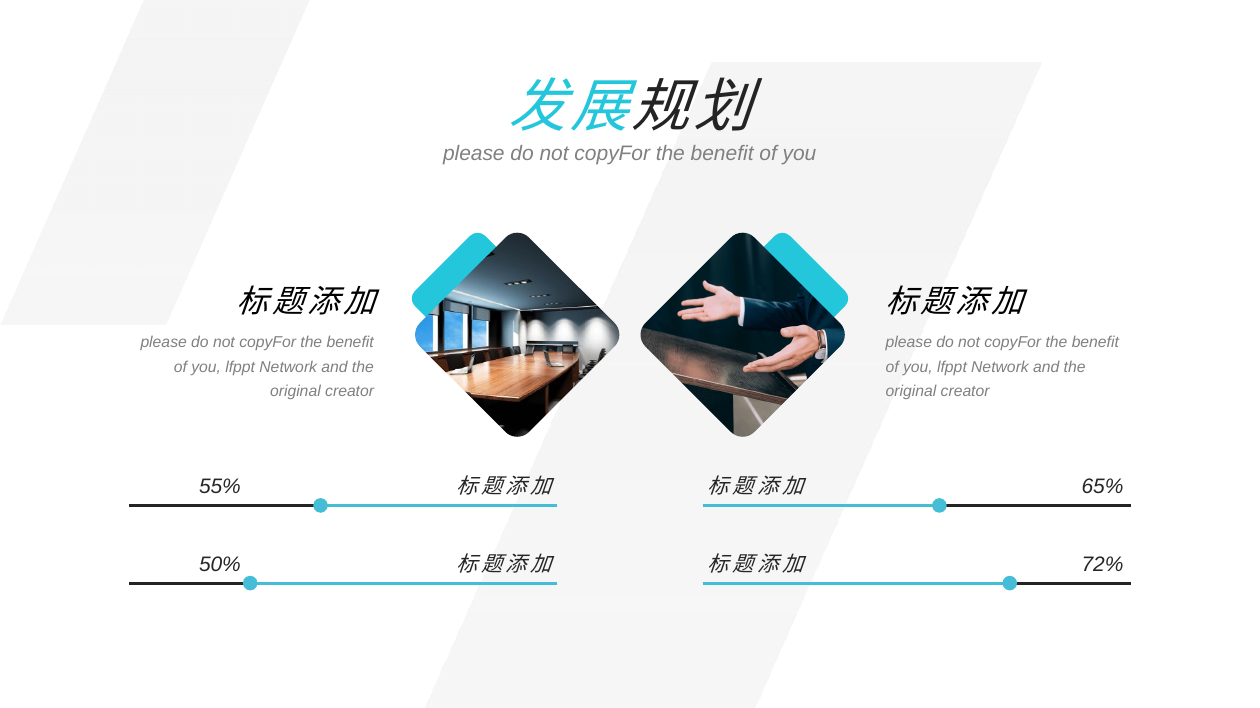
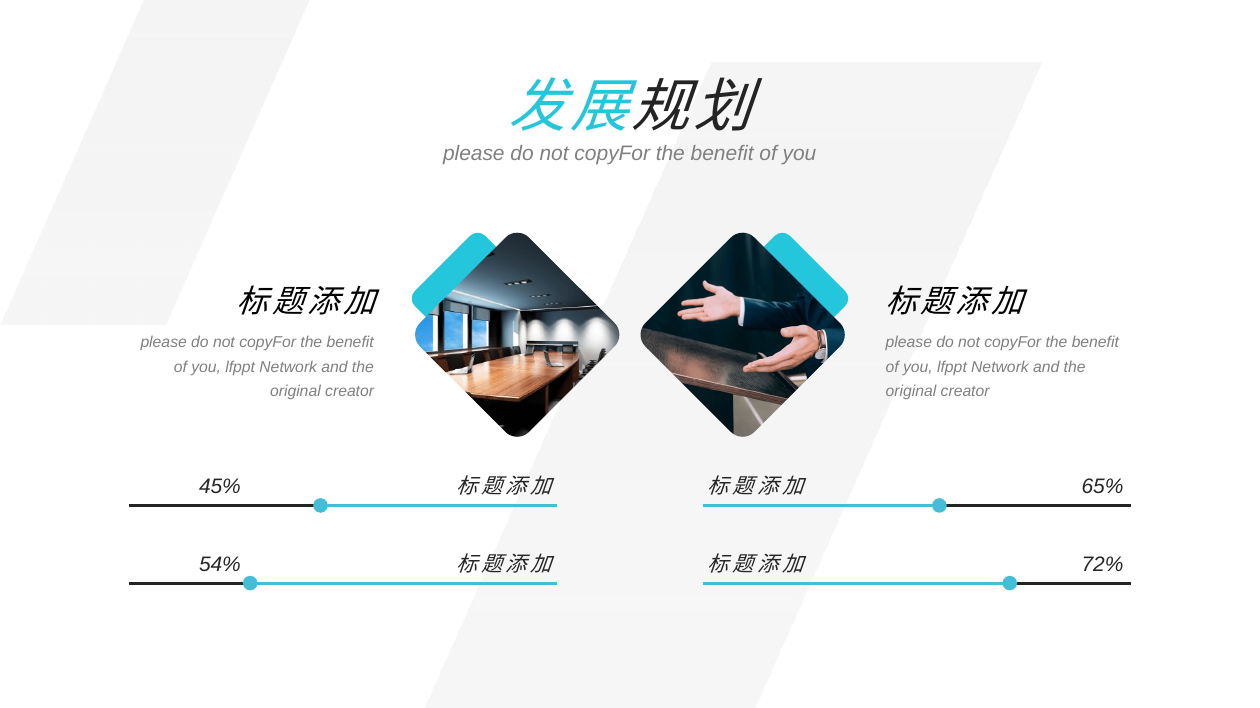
55%: 55% -> 45% (220, 487)
50%: 50% -> 54% (220, 565)
